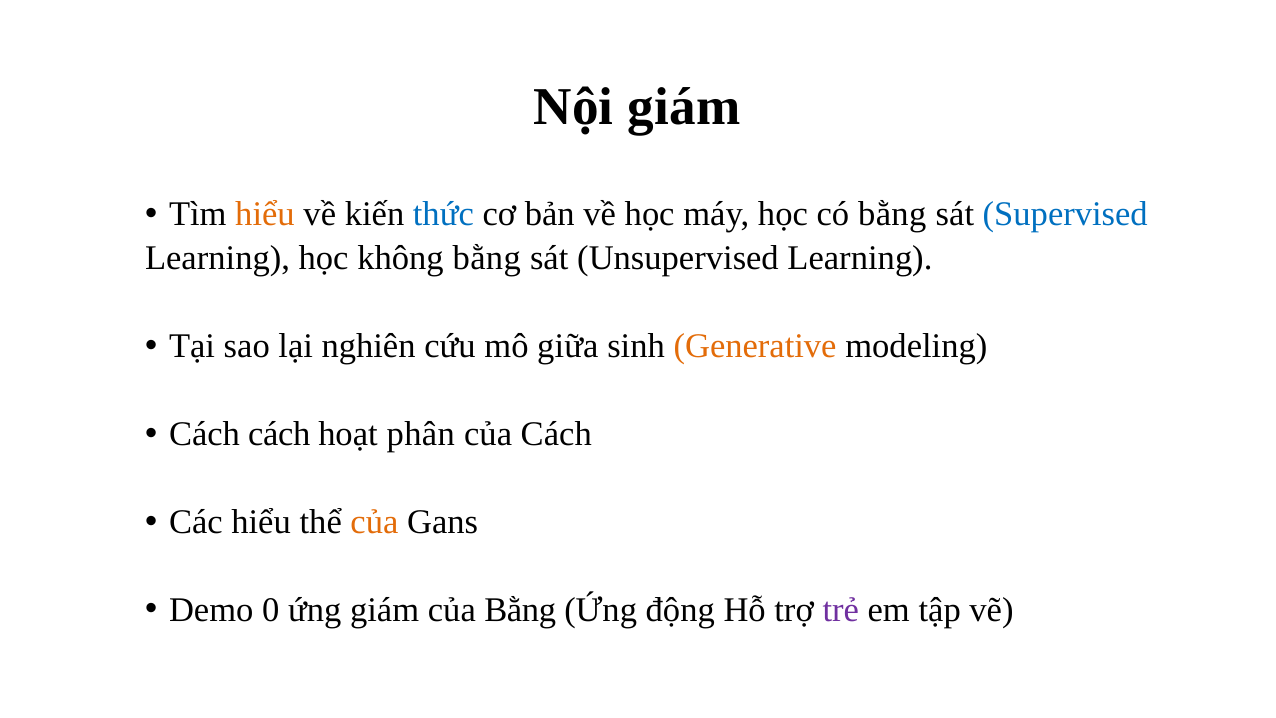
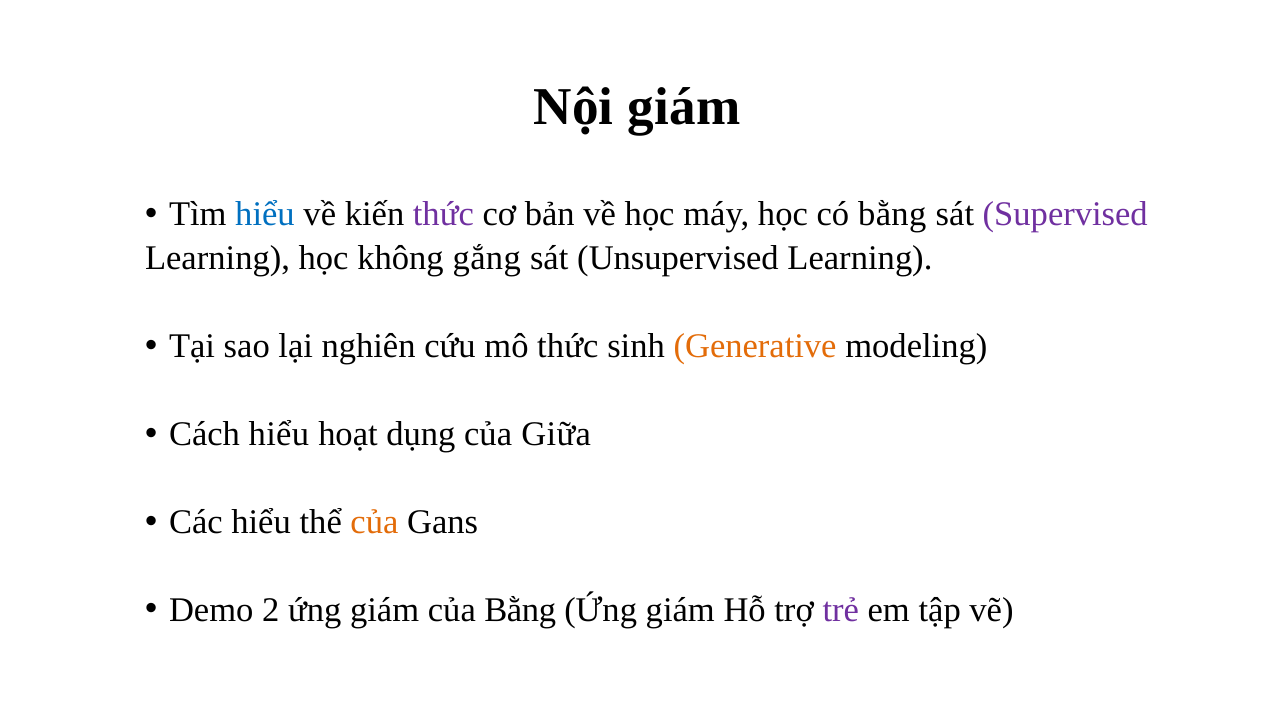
hiểu colour: orange -> blue (265, 214)
thức colour: blue -> purple (443, 214)
Supervised colour: blue -> purple (1065, 214)
không bằng: bằng -> gắng (487, 258)
mô giữa: giữa -> thức (568, 346)
Cách cách: cách -> hiểu (279, 434)
phân: phân -> dụng (421, 434)
của Cách: Cách -> Giữa (556, 434)
0: 0 -> 2 (271, 610)
động: động -> giám (680, 610)
